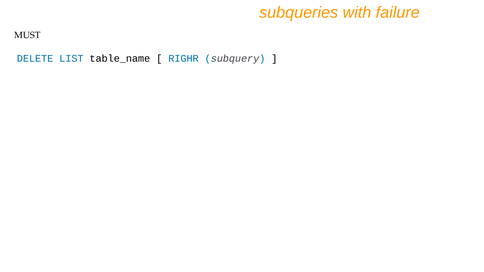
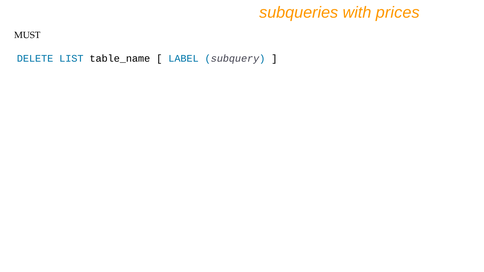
failure: failure -> prices (398, 13)
RIGHR: RIGHR -> LABEL (184, 59)
